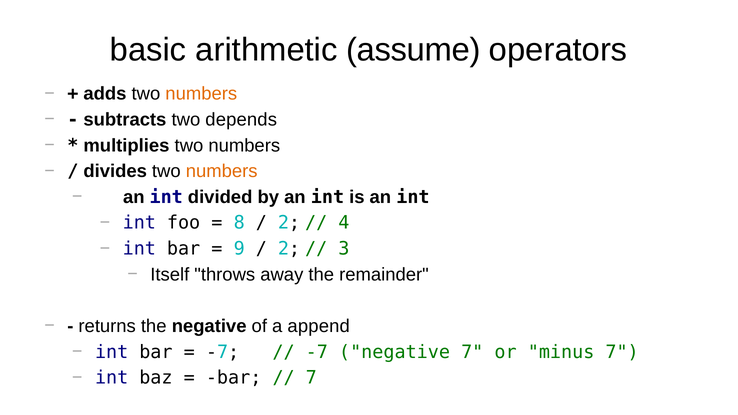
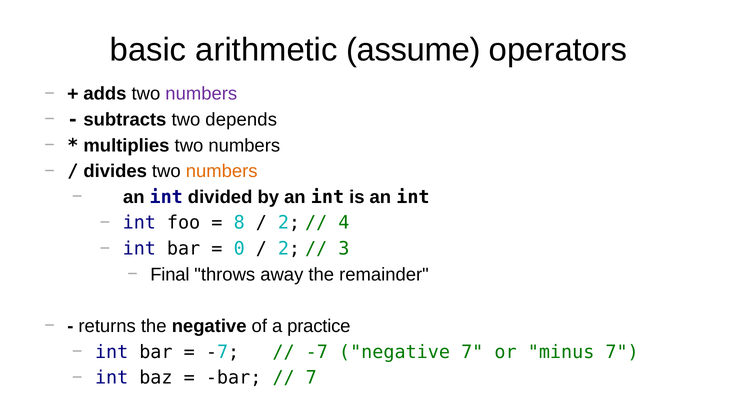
numbers colour: orange -> purple (201, 94)
9: 9 -> 0 (239, 249)
Itself: Itself -> Final (170, 275)
append: append -> practice (319, 326)
